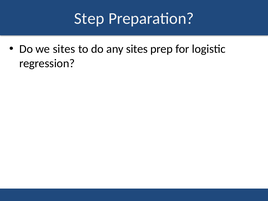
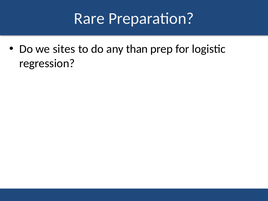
Step: Step -> Rare (89, 19)
any sites: sites -> than (137, 49)
